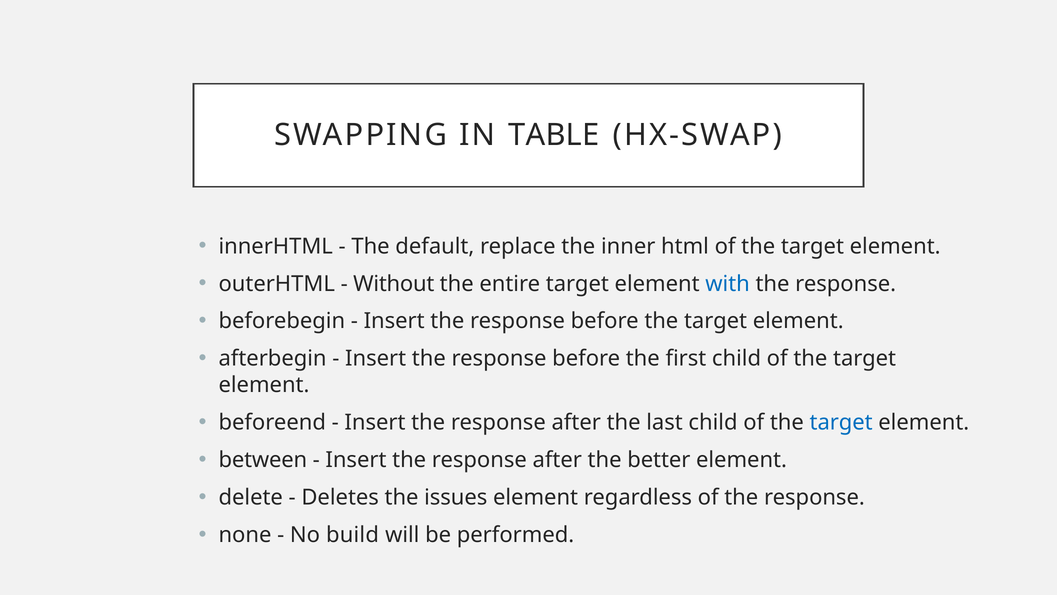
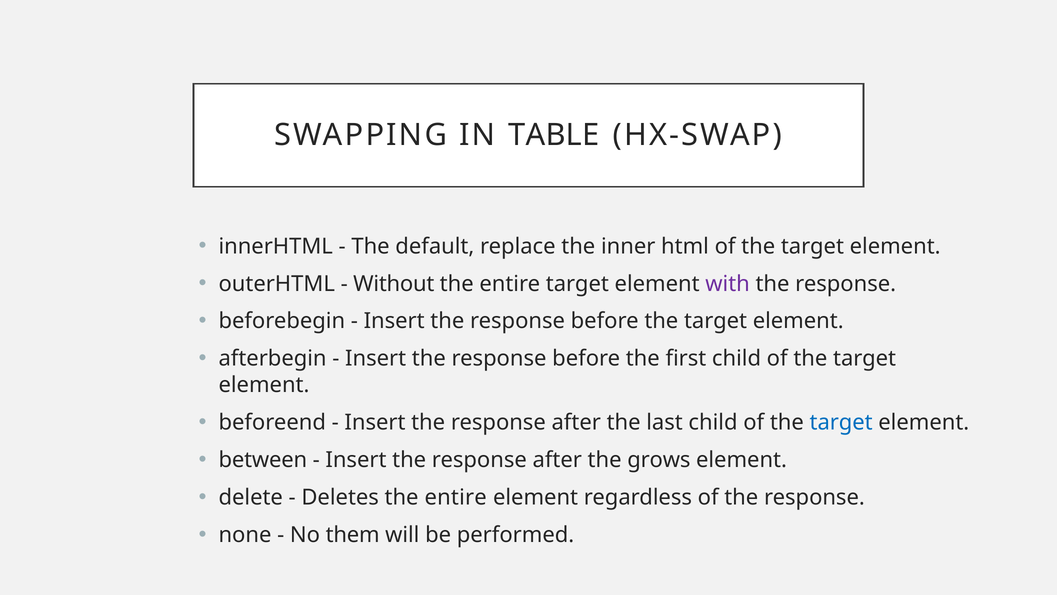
with colour: blue -> purple (728, 284)
better: better -> grows (659, 460)
Deletes the issues: issues -> entire (456, 497)
build: build -> them (353, 535)
